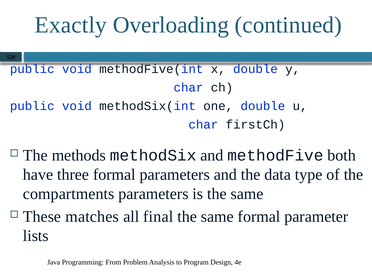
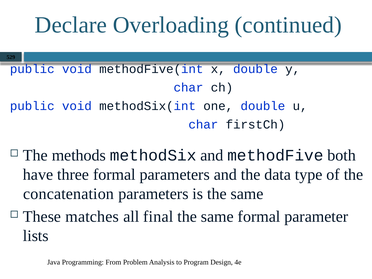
Exactly: Exactly -> Declare (71, 25)
compartments: compartments -> concatenation (69, 194)
